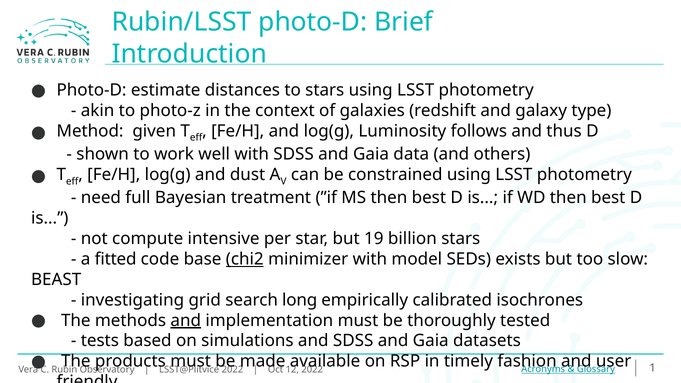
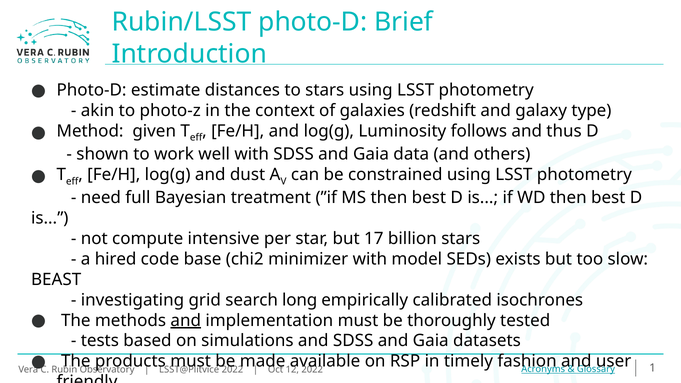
19: 19 -> 17 (374, 239)
fitted: fitted -> hired (116, 259)
chi2 underline: present -> none (245, 259)
